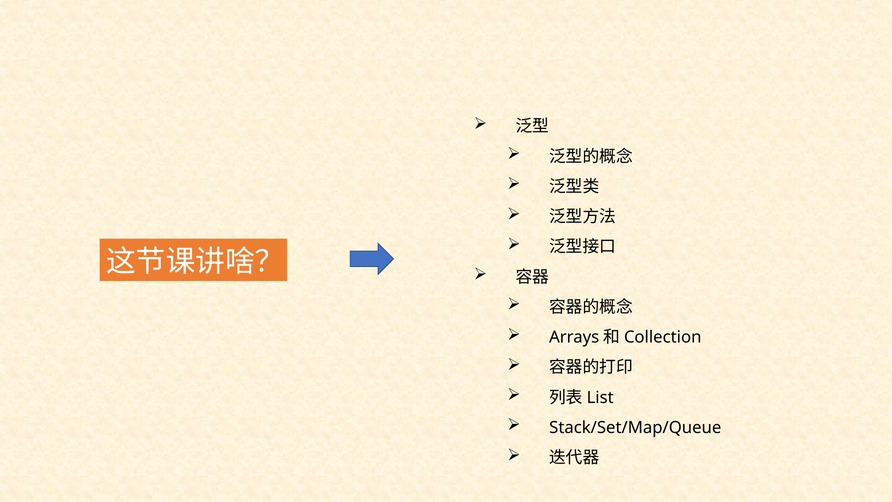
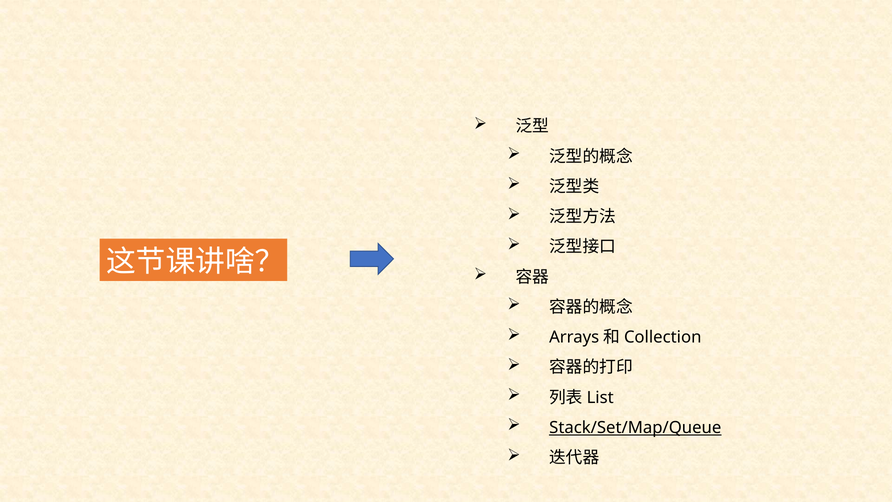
Stack/Set/Map/Queue underline: none -> present (635, 427)
